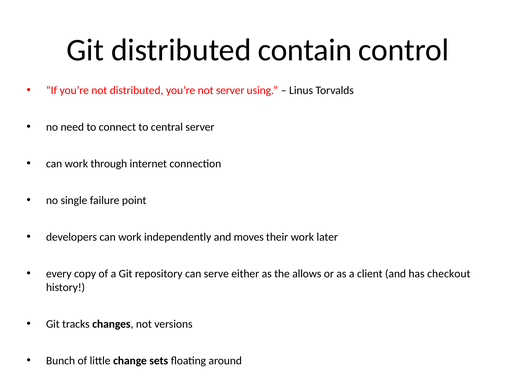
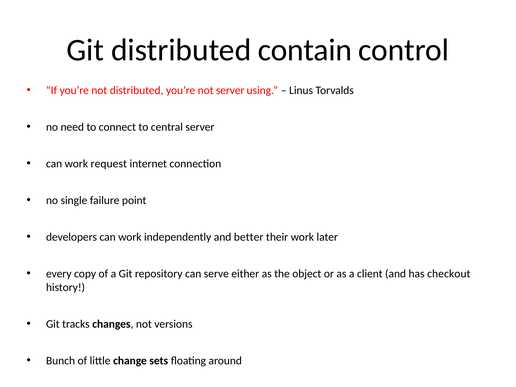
through: through -> request (109, 164)
moves: moves -> better (249, 237)
allows: allows -> object (307, 274)
